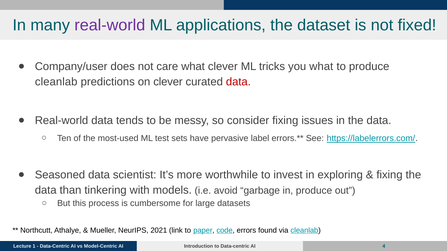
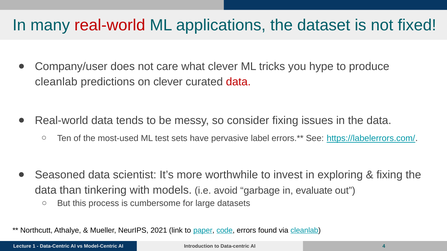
real-world colour: purple -> red (110, 25)
you what: what -> hype (321, 67)
in produce: produce -> evaluate (314, 191)
